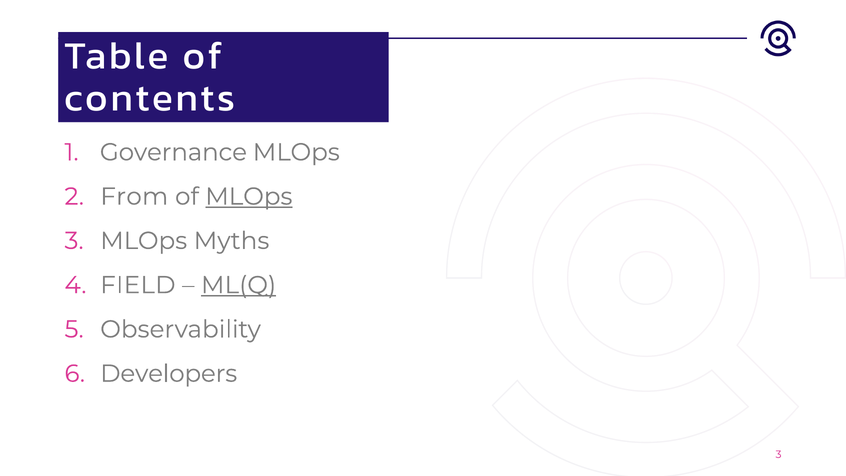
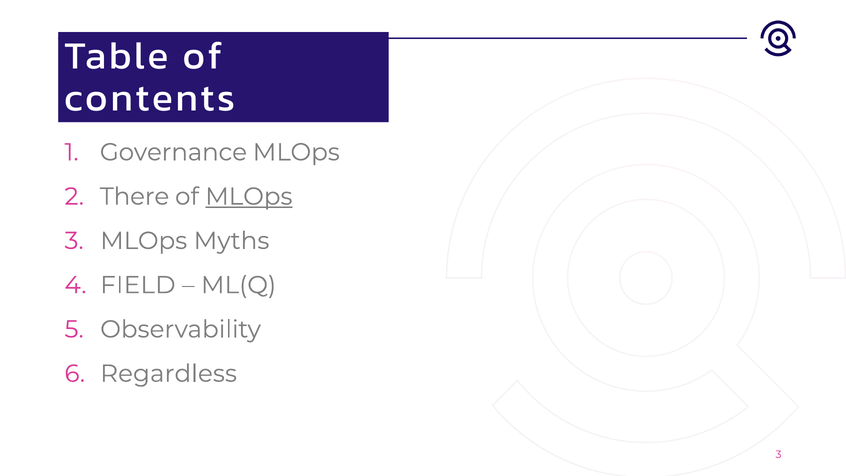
From: From -> There (135, 196)
ML(Q underline: present -> none (239, 285)
Developers: Developers -> Regardless (169, 374)
